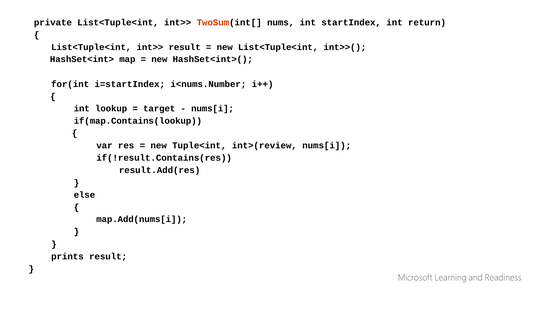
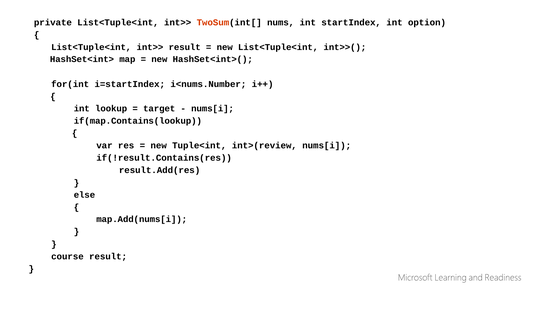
return: return -> option (427, 22)
prints: prints -> course (67, 256)
